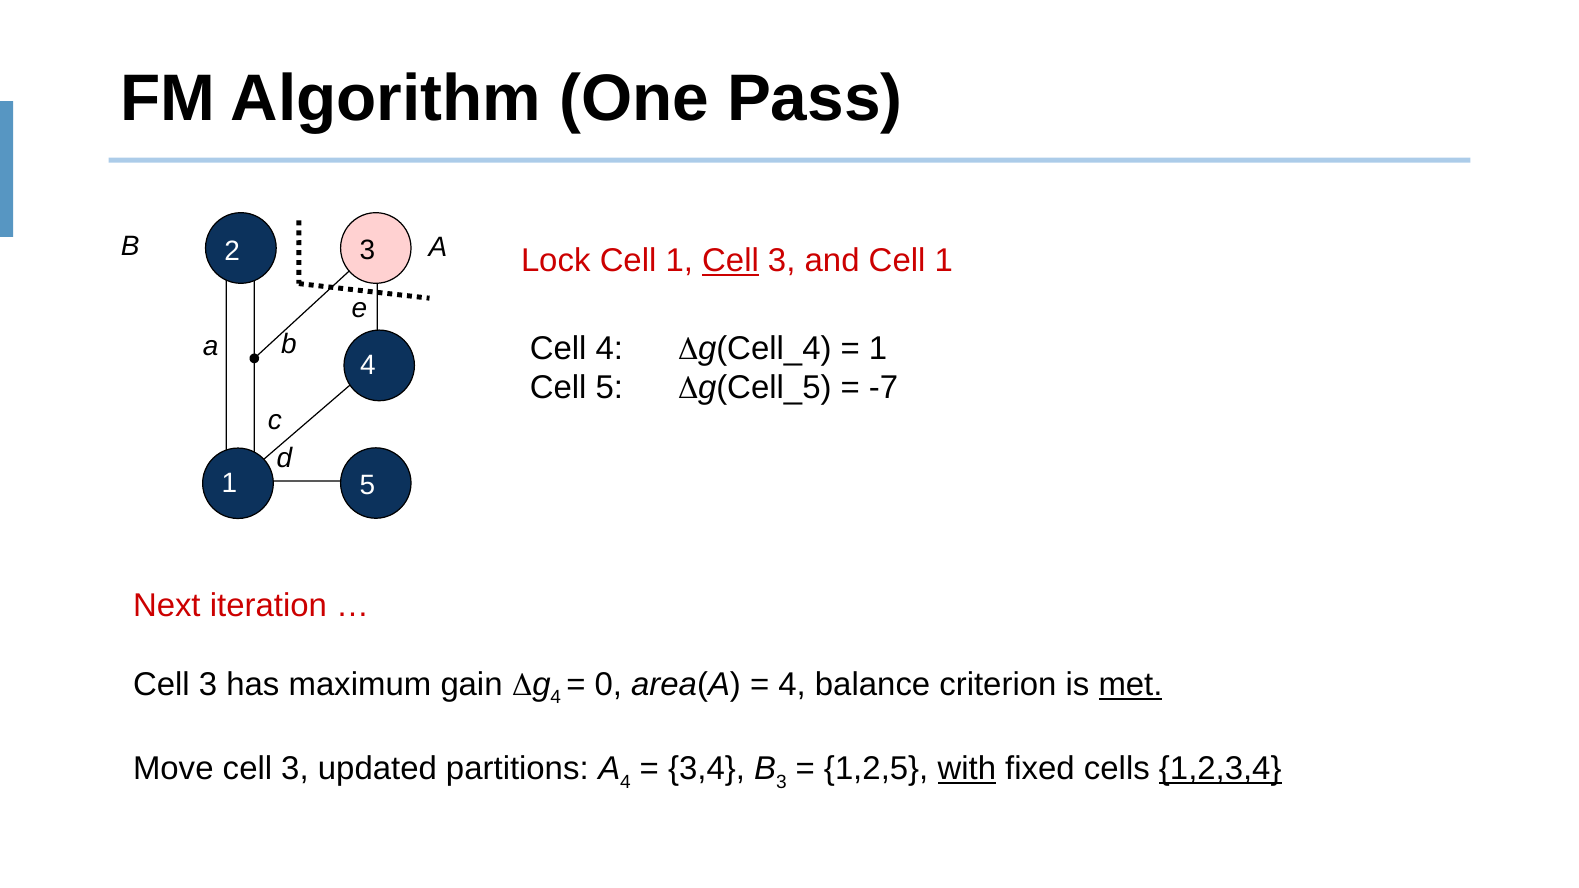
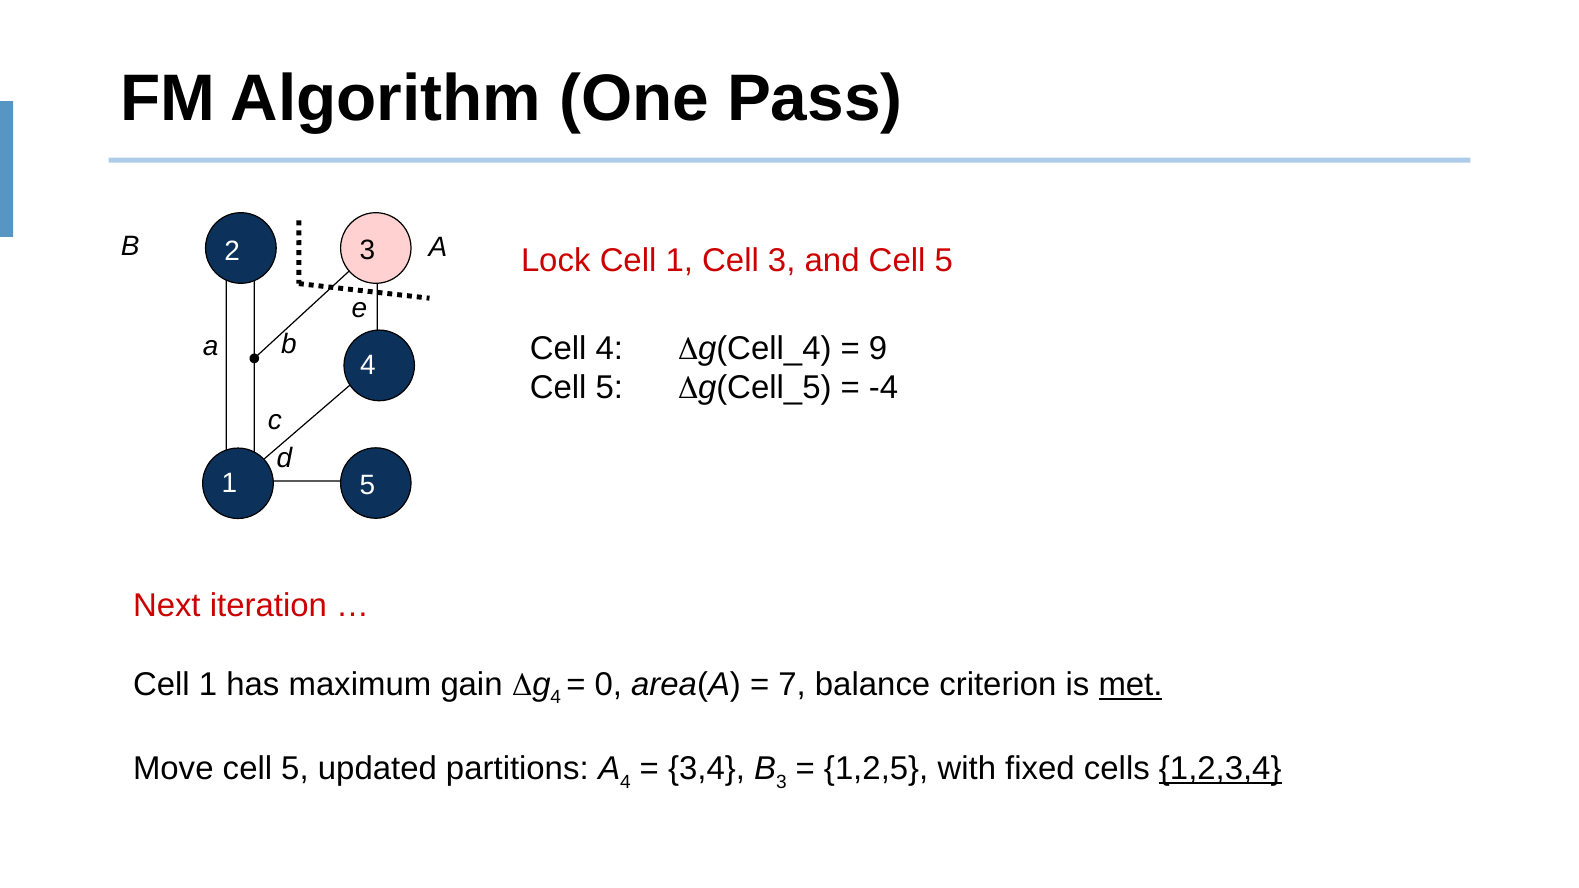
Cell underline: present -> none (731, 260)
and Cell 1: 1 -> 5 (944, 260)
1: 1 -> 9 (878, 348)
-7: -7 -> -4 (884, 388)
3: 3 -> 1 (208, 685)
4: 4 -> 7 (792, 685)
Move cell 3: 3 -> 5 (295, 769)
with underline: present -> none (967, 769)
